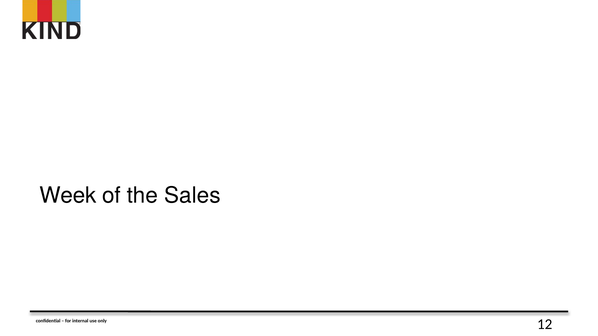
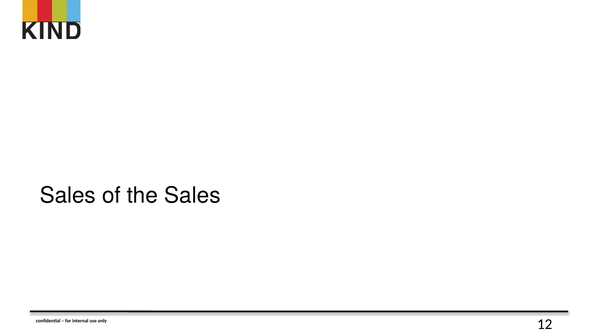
Week: Week -> Sales (68, 196)
